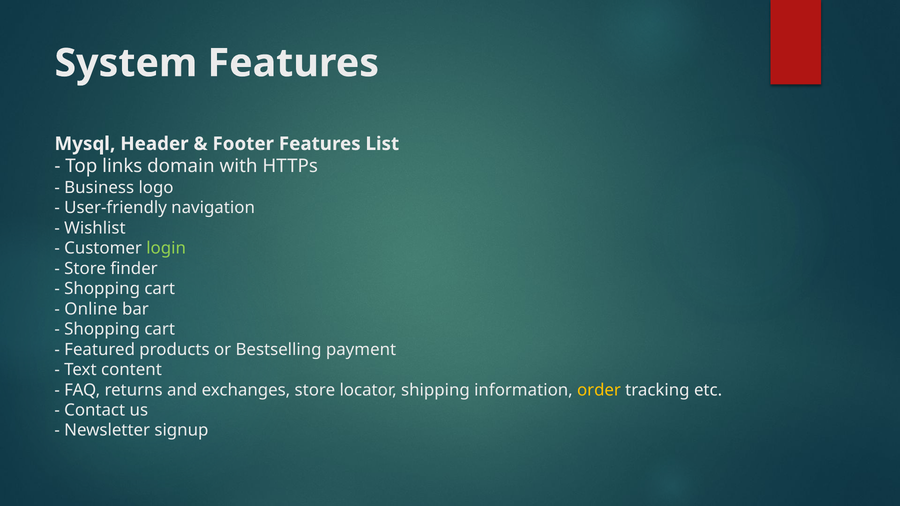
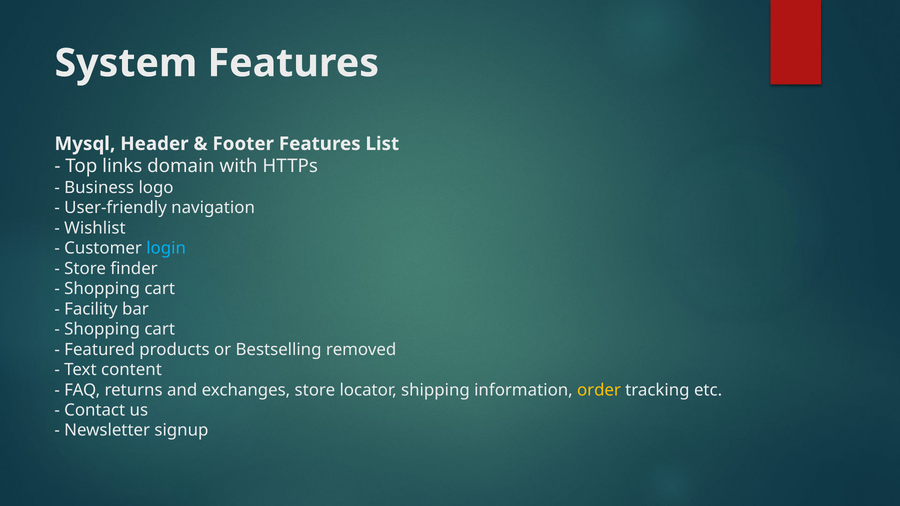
login colour: light green -> light blue (166, 248)
Online: Online -> Facility (91, 309)
payment: payment -> removed (361, 350)
